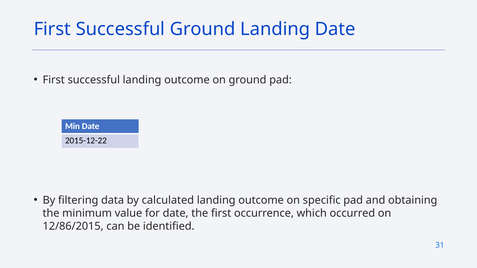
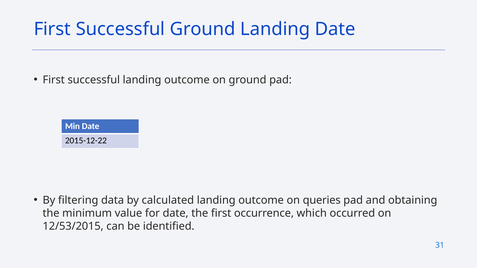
specific: specific -> queries (322, 200)
12/86/2015: 12/86/2015 -> 12/53/2015 (73, 227)
